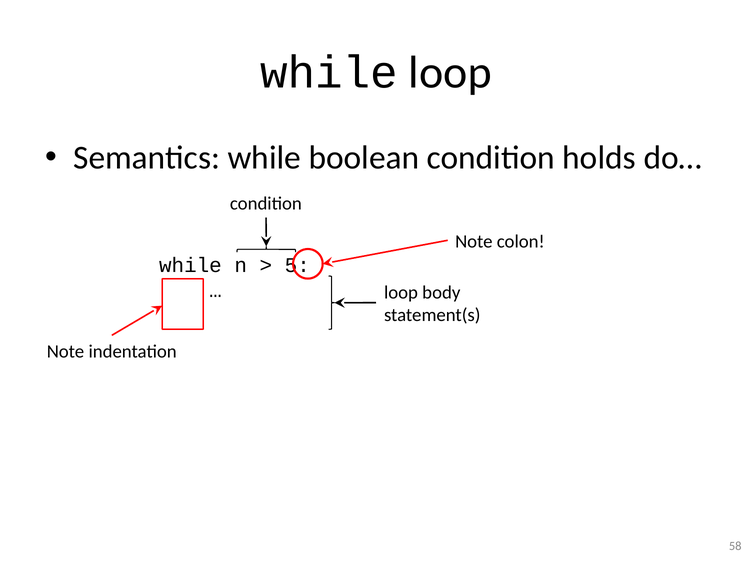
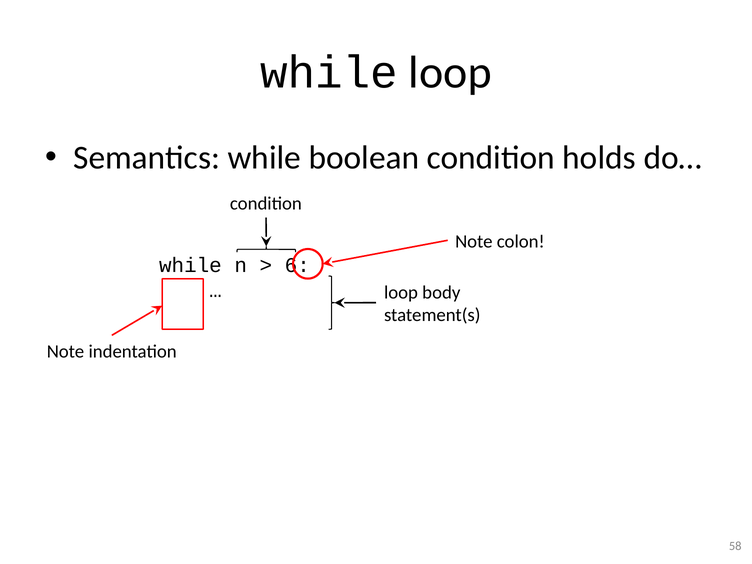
5: 5 -> 6 (297, 265)
